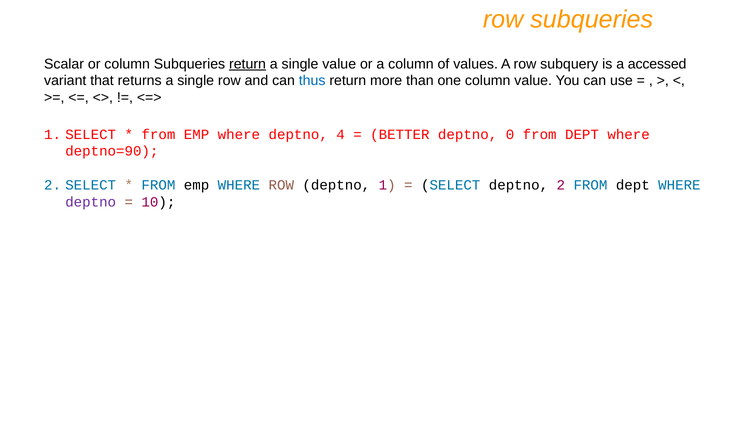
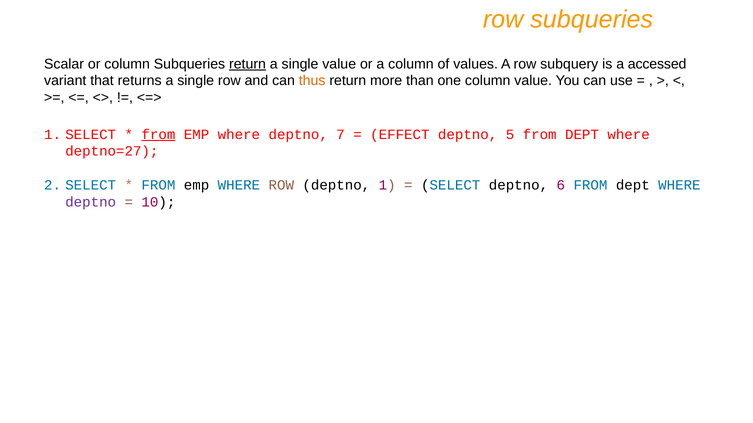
thus colour: blue -> orange (312, 81)
from underline: none -> present (158, 135)
4: 4 -> 7 (341, 135)
BETTER: BETTER -> EFFECT (400, 135)
0: 0 -> 5 (510, 135)
deptno=90: deptno=90 -> deptno=27 (112, 152)
deptno 2: 2 -> 6 (561, 185)
